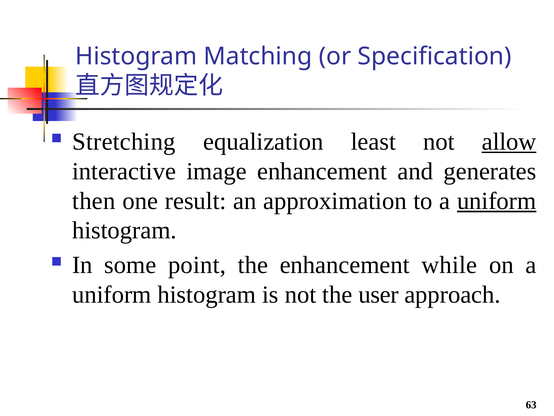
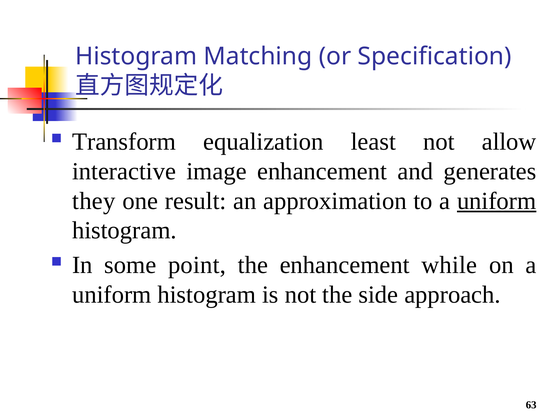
Stretching: Stretching -> Transform (124, 142)
allow underline: present -> none (509, 142)
then: then -> they (94, 201)
user: user -> side (378, 294)
